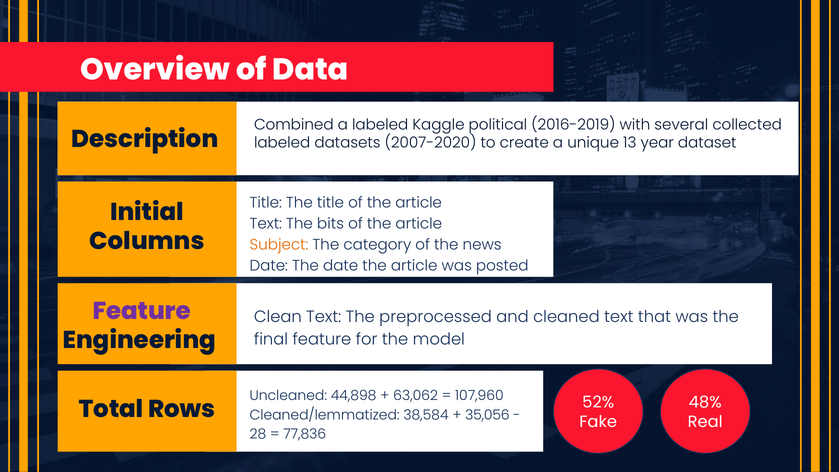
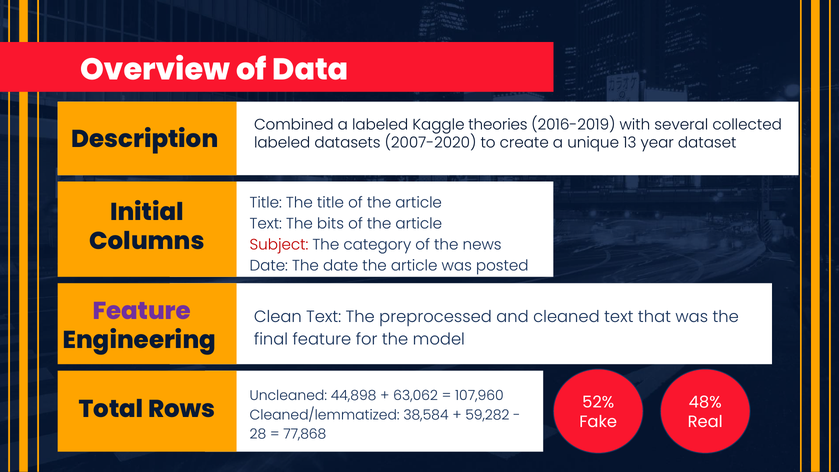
political: political -> theories (498, 125)
Subject colour: orange -> red (279, 245)
35,056: 35,056 -> 59,282 (487, 415)
77,836: 77,836 -> 77,868 (305, 434)
